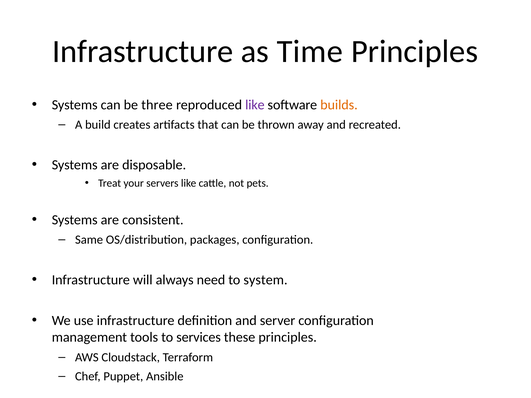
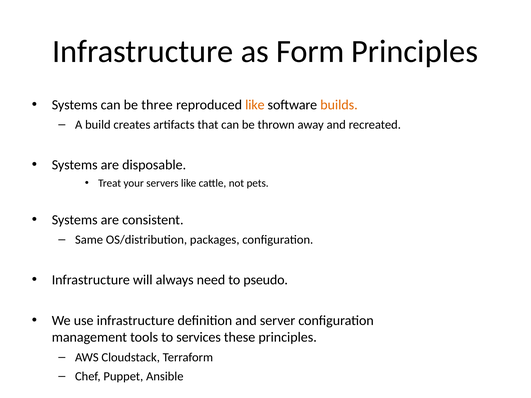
Time: Time -> Form (310, 51)
like colour: purple -> orange (255, 105)
system: system -> pseudo (266, 280)
